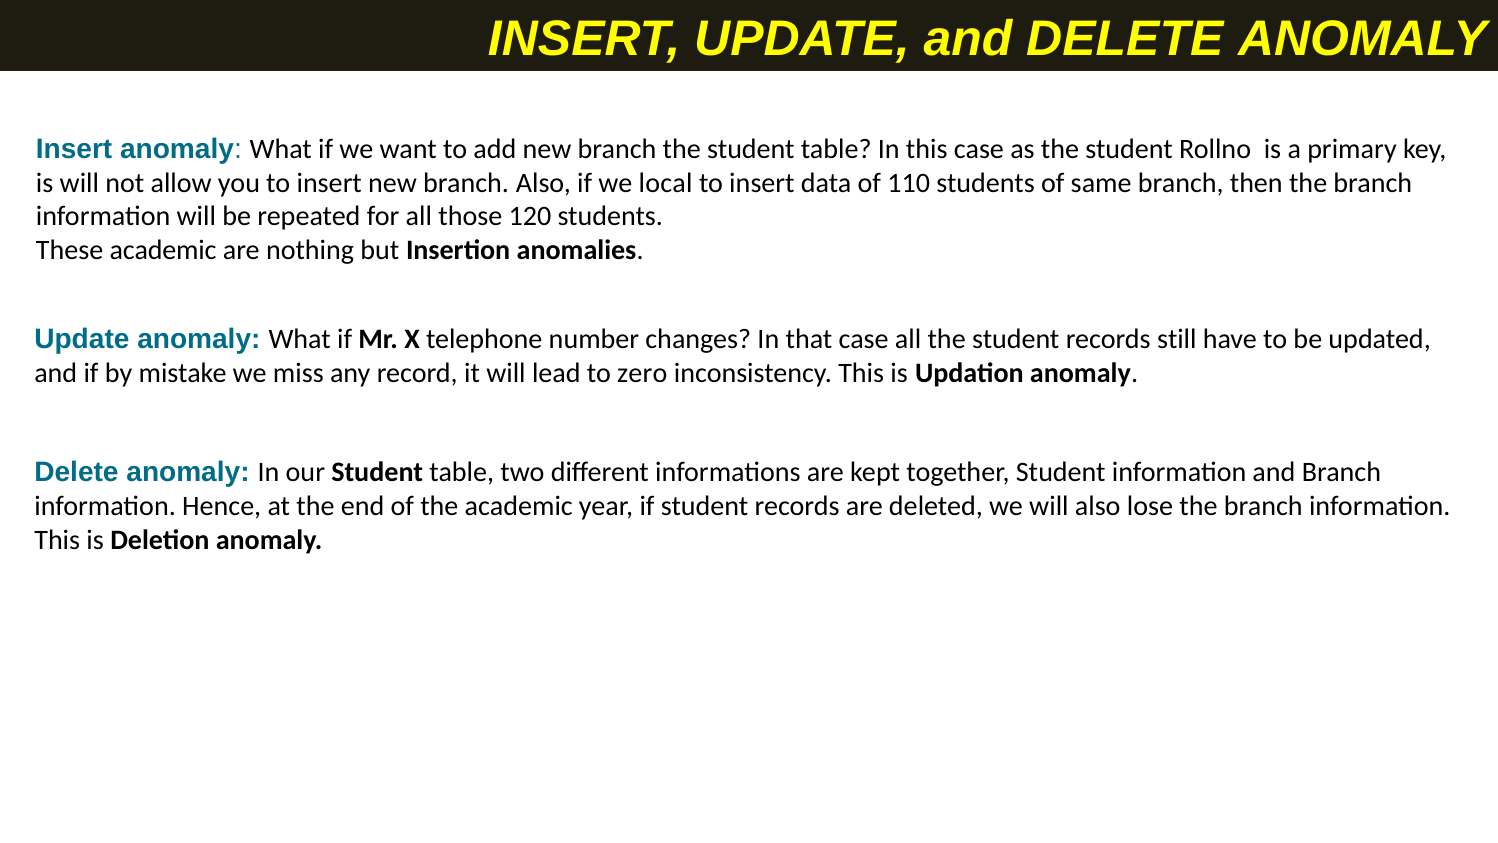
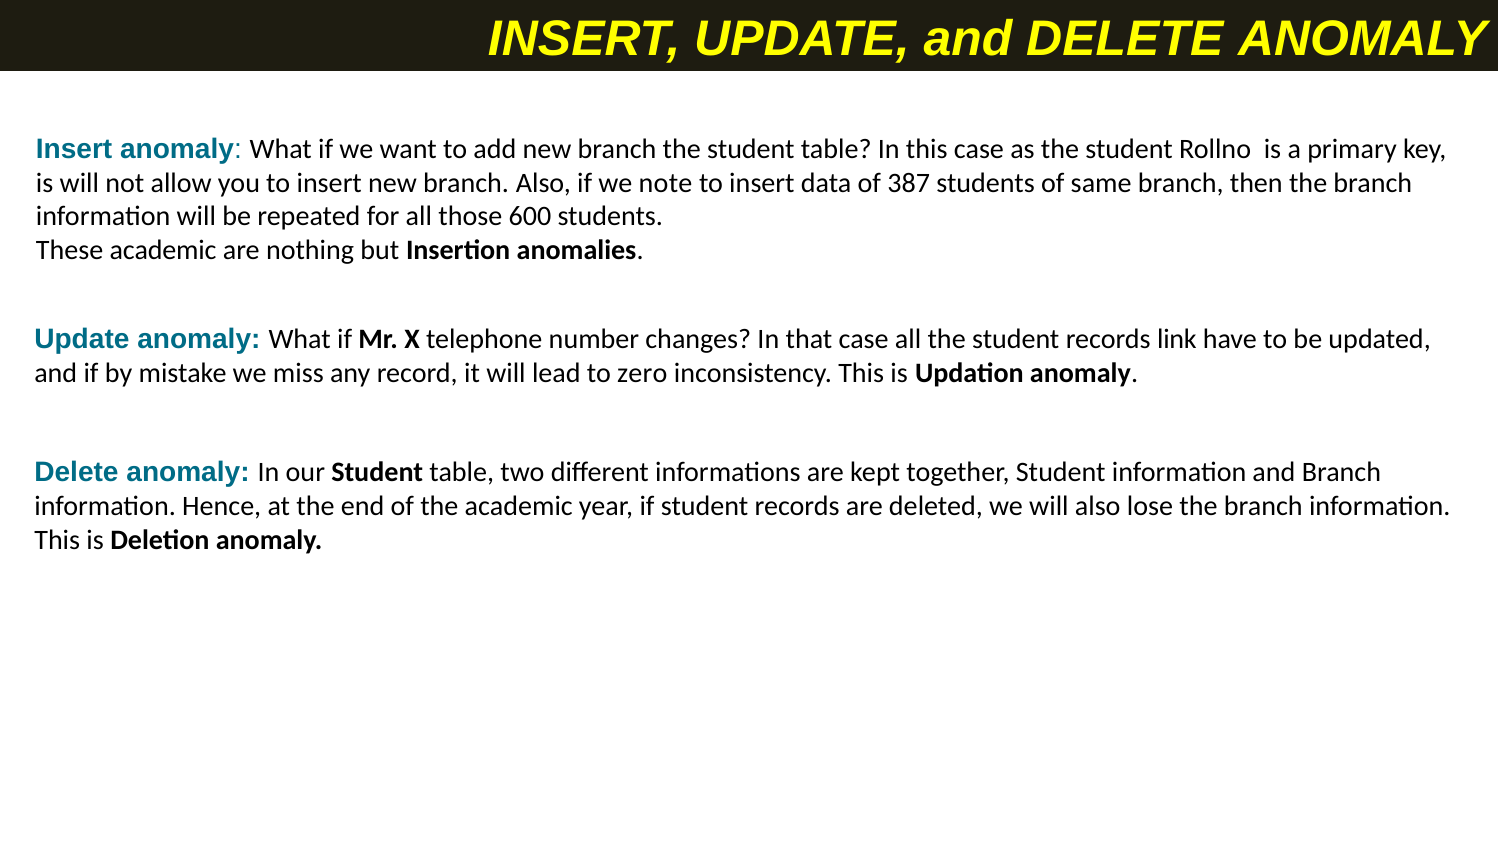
local: local -> note (666, 183)
110: 110 -> 387 (909, 183)
120: 120 -> 600 (530, 217)
still: still -> link (1177, 340)
